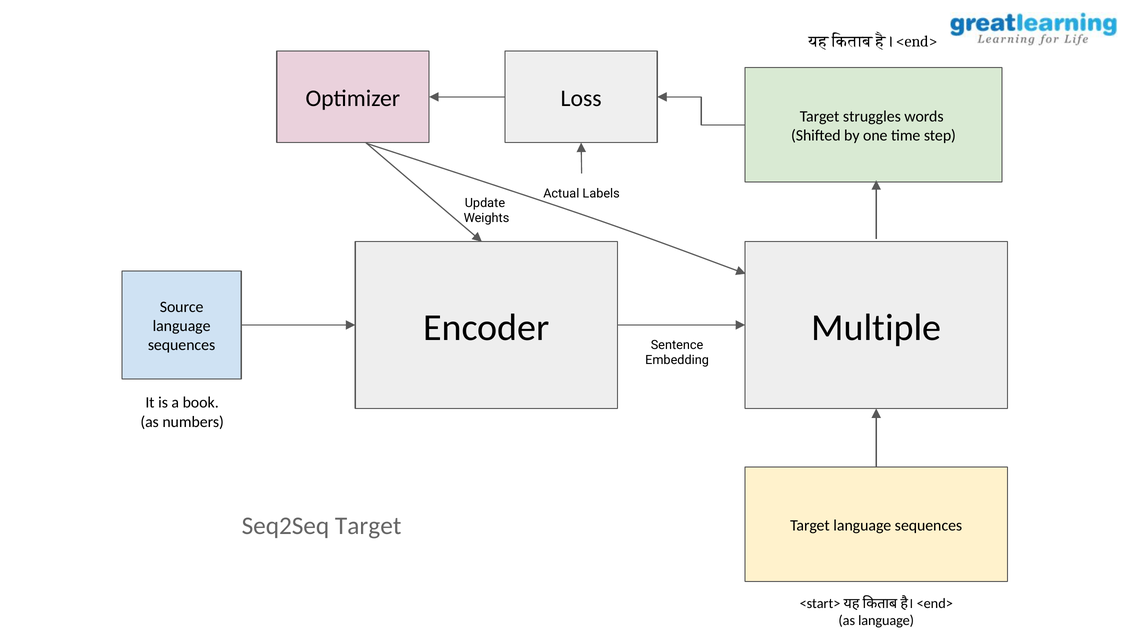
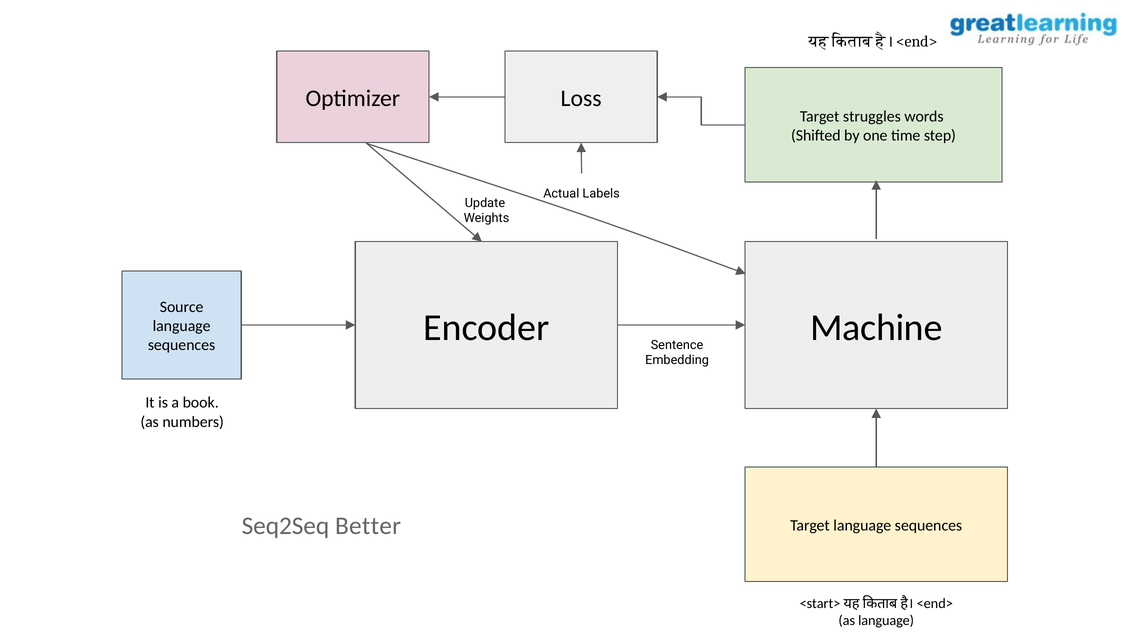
Multiple: Multiple -> Machine (876, 328)
Seq2Seq Target: Target -> Better (368, 526)
